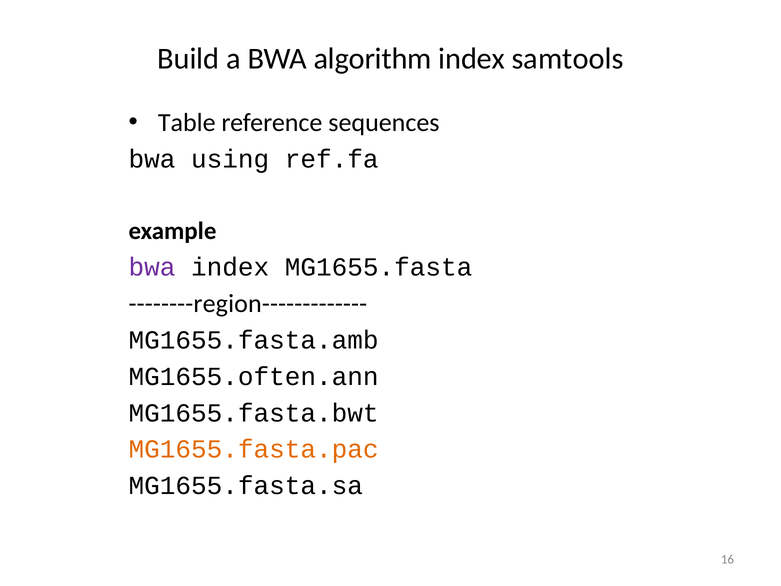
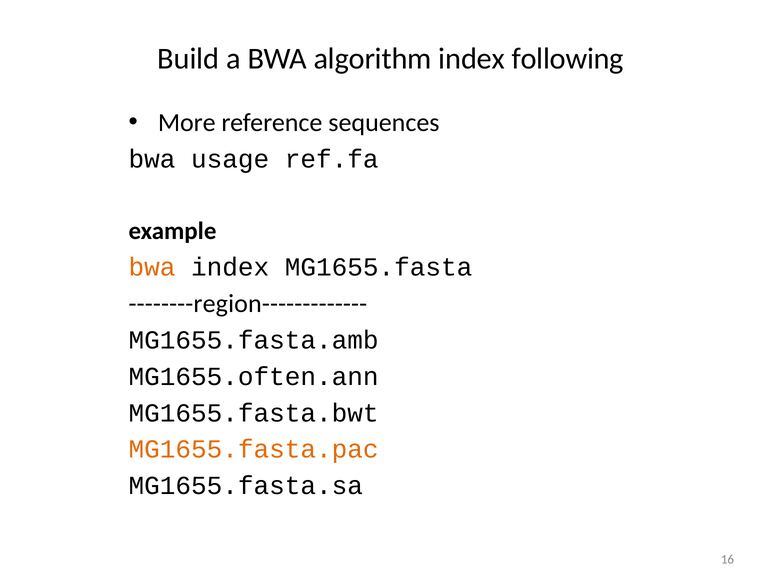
samtools: samtools -> following (568, 59)
Table: Table -> More (187, 123)
using: using -> usage (230, 159)
bwa colour: purple -> orange (152, 267)
